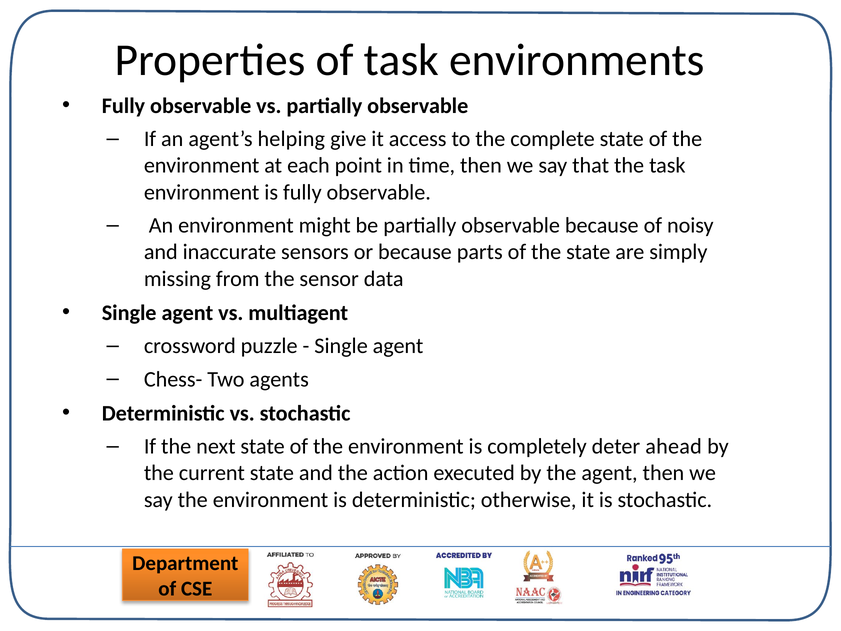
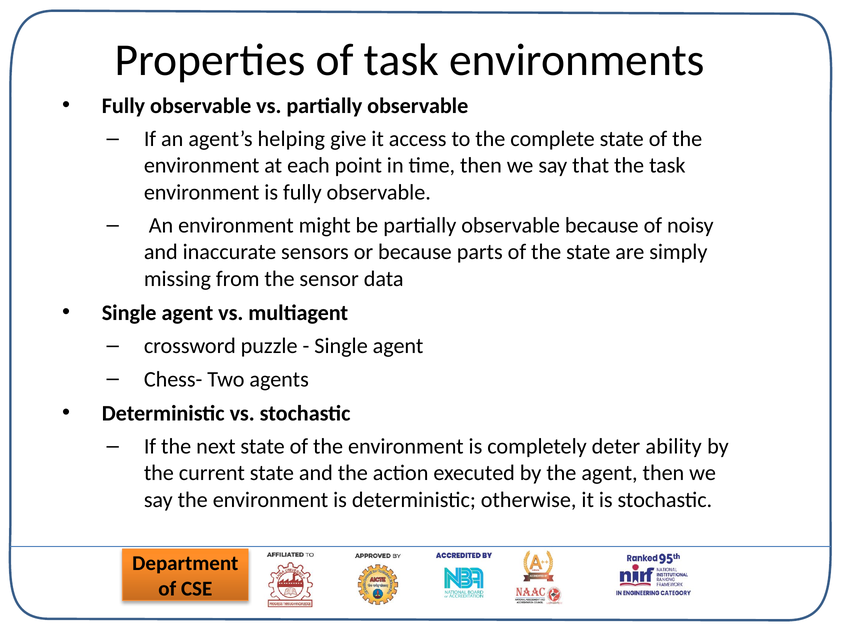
ahead: ahead -> ability (674, 446)
